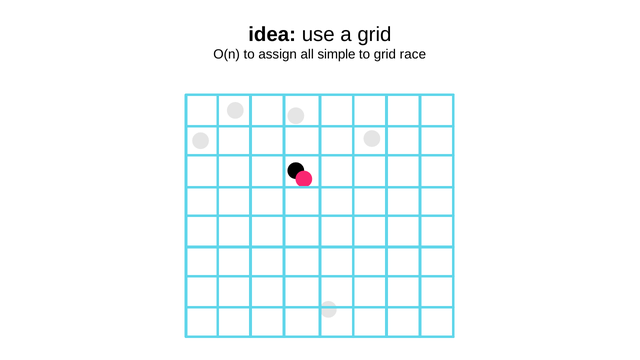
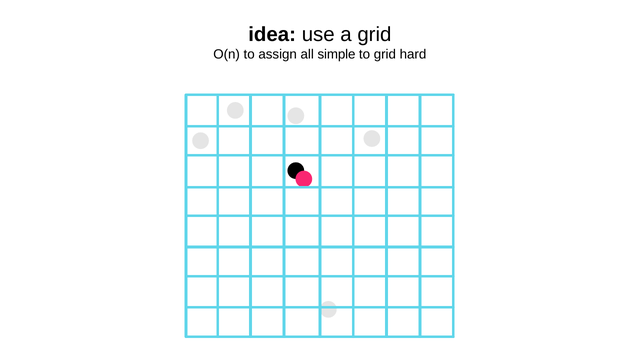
race: race -> hard (413, 54)
